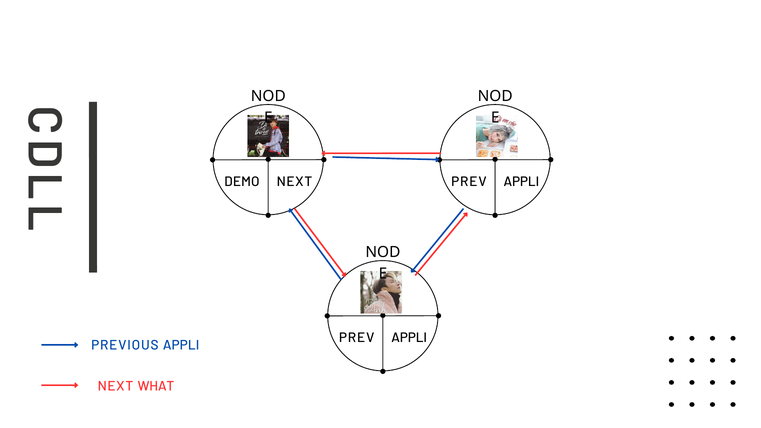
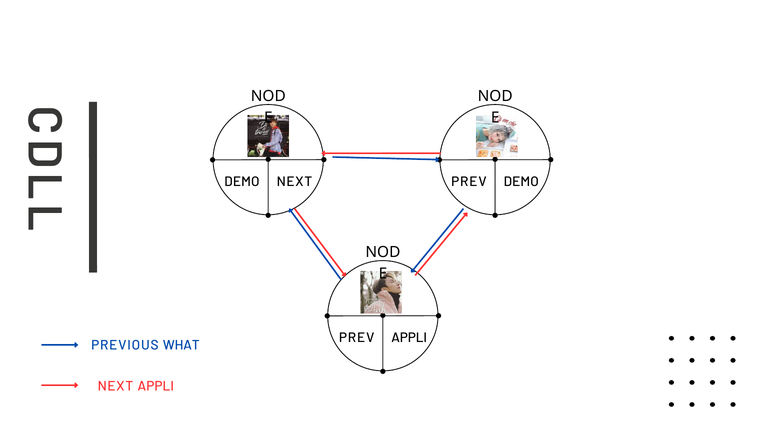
APPLI: APPLI -> DEMO (521, 182)
PREVIOUS APPLI: APPLI -> WHAT (181, 345)
NEXT WHAT: WHAT -> APPLI (156, 387)
